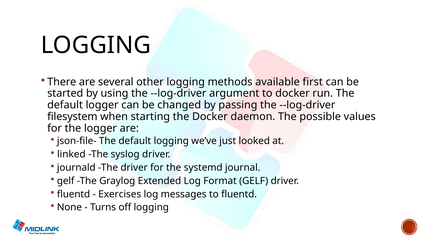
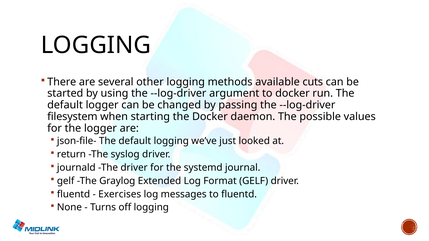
first: first -> cuts (313, 82)
linked: linked -> return (71, 154)
